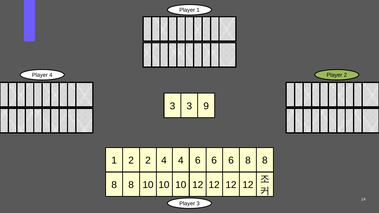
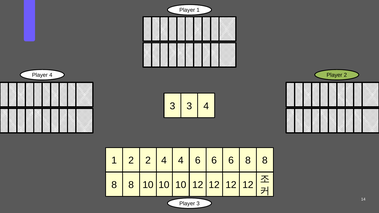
3 9: 9 -> 4 (206, 106)
